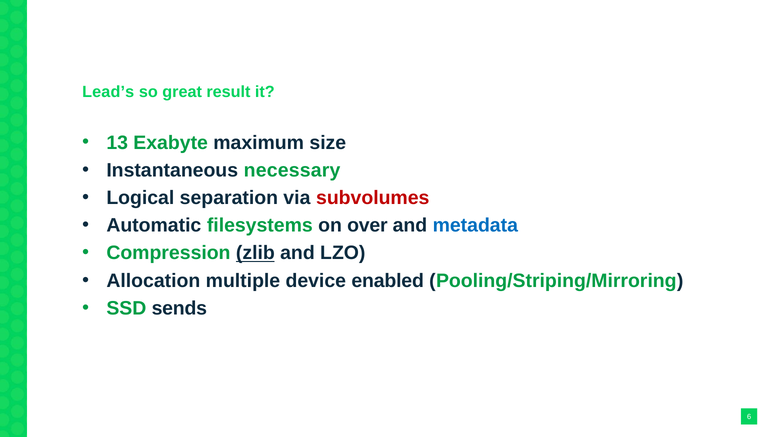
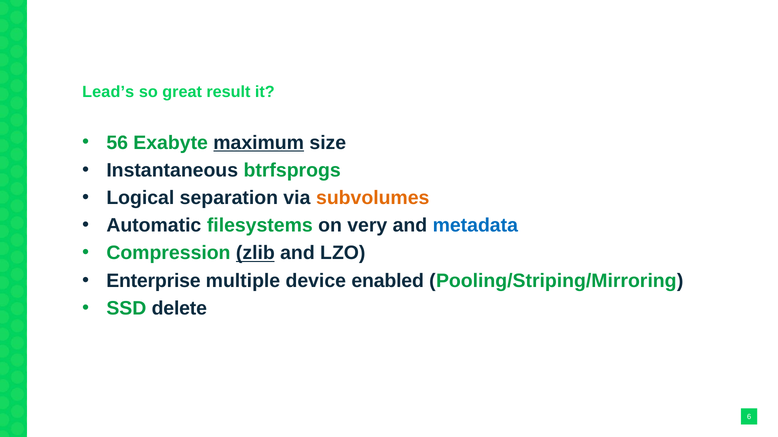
13: 13 -> 56 (117, 143)
maximum underline: none -> present (259, 143)
necessary: necessary -> btrfsprogs (292, 170)
subvolumes colour: red -> orange (373, 198)
over: over -> very (367, 226)
Allocation: Allocation -> Enterprise (153, 281)
sends: sends -> delete (179, 309)
